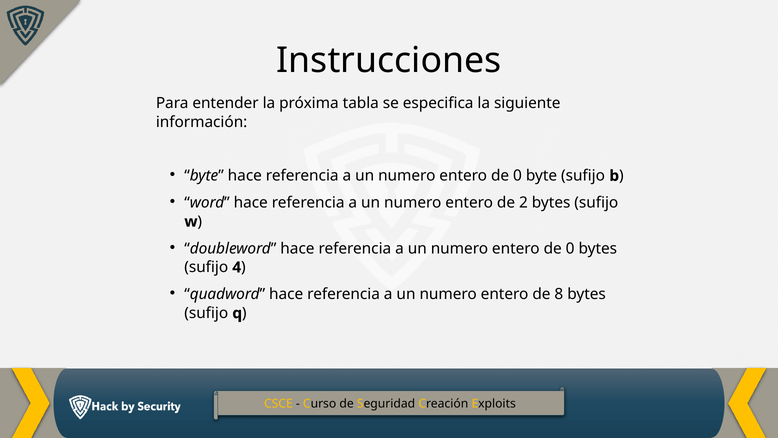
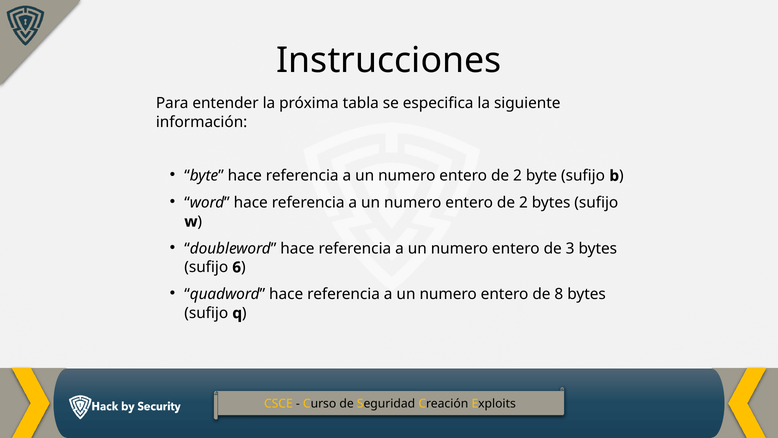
0: 0 -> 2 (517, 176)
0: 0 -> 3 (570, 248)
4: 4 -> 6 (237, 267)
